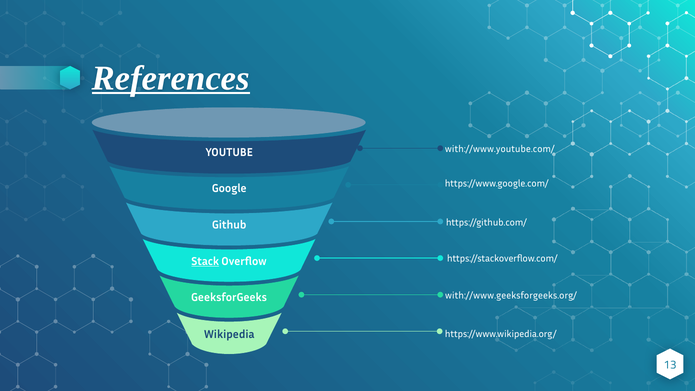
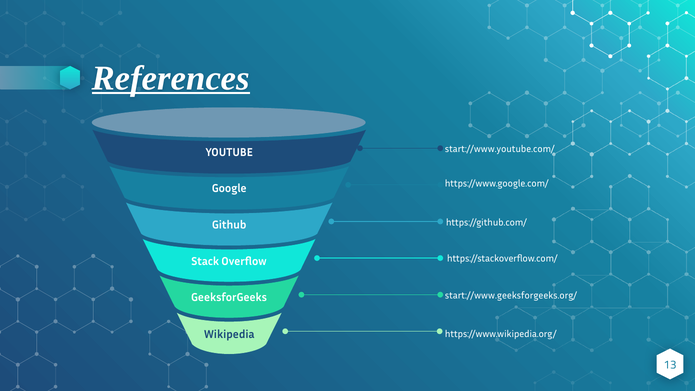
with://www.youtube.com/: with://www.youtube.com/ -> start://www.youtube.com/ (500, 149)
Stack underline: present -> none (205, 261)
with://www.geeksforgeeks.org/: with://www.geeksforgeeks.org/ -> start://www.geeksforgeeks.org/ (511, 295)
